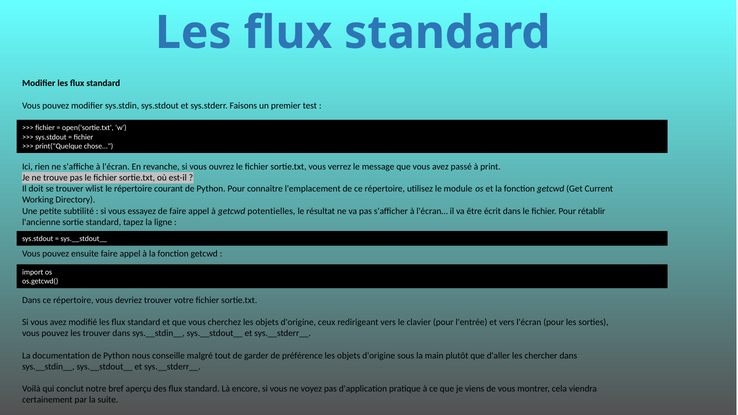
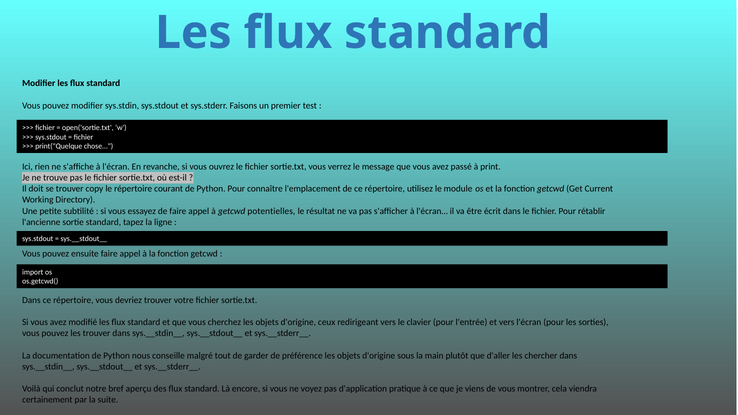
wlist: wlist -> copy (94, 189)
